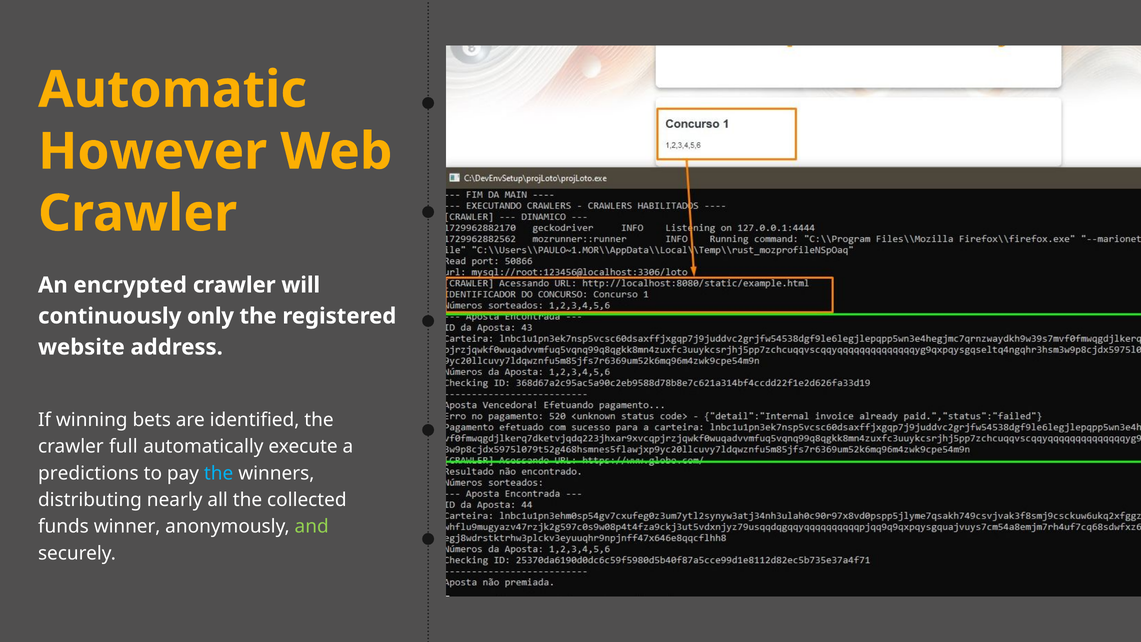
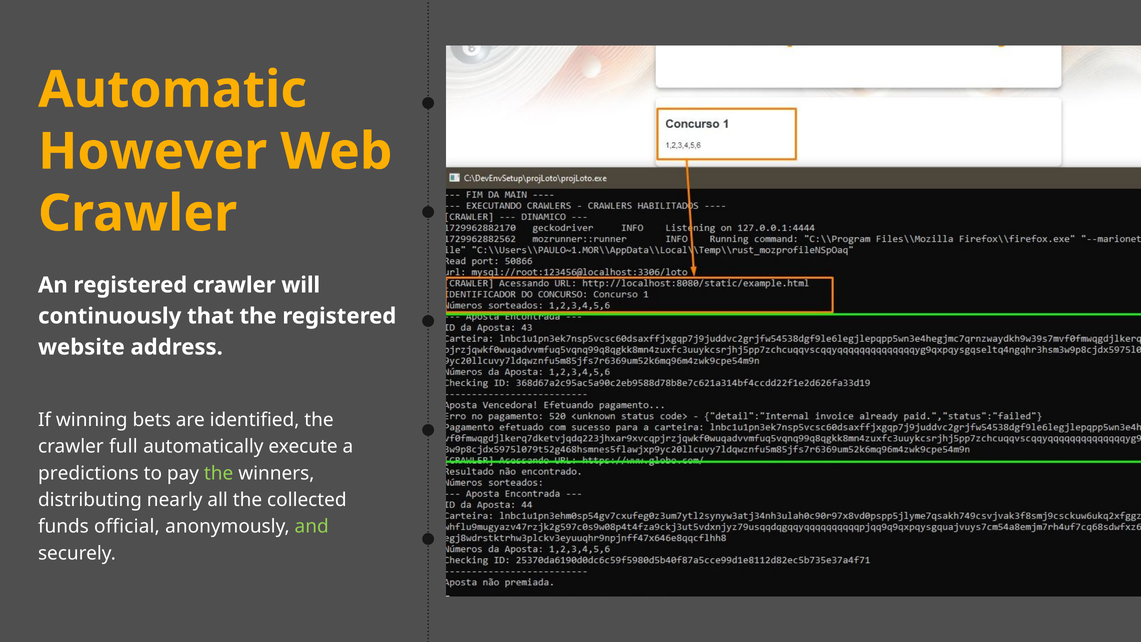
An encrypted: encrypted -> registered (130, 285)
only: only -> that (210, 316)
the colour: light blue -> light green (219, 473)
winner: winner -> official (127, 527)
